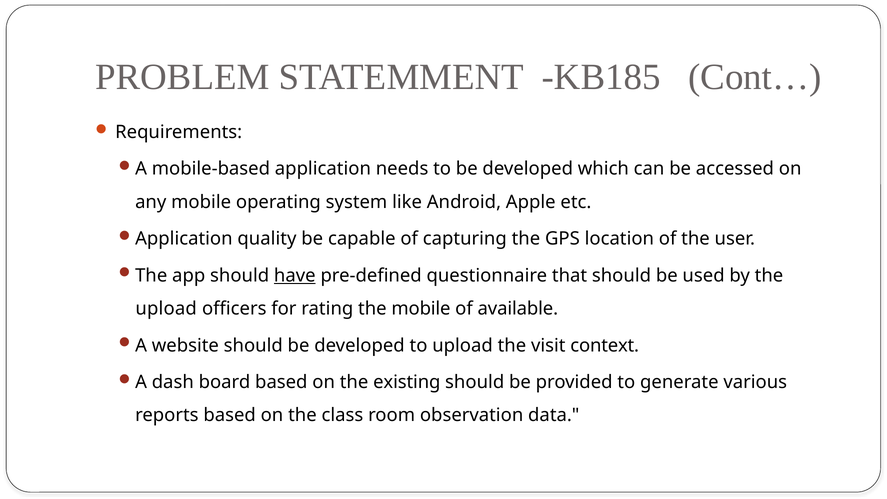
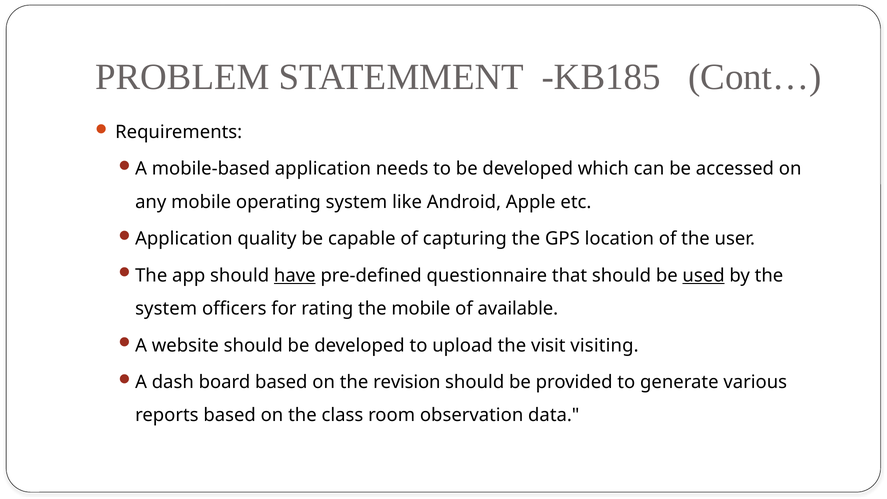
used underline: none -> present (704, 275)
upload: upload -> system (166, 309)
context: context -> visiting (605, 345)
existing: existing -> revision (407, 382)
